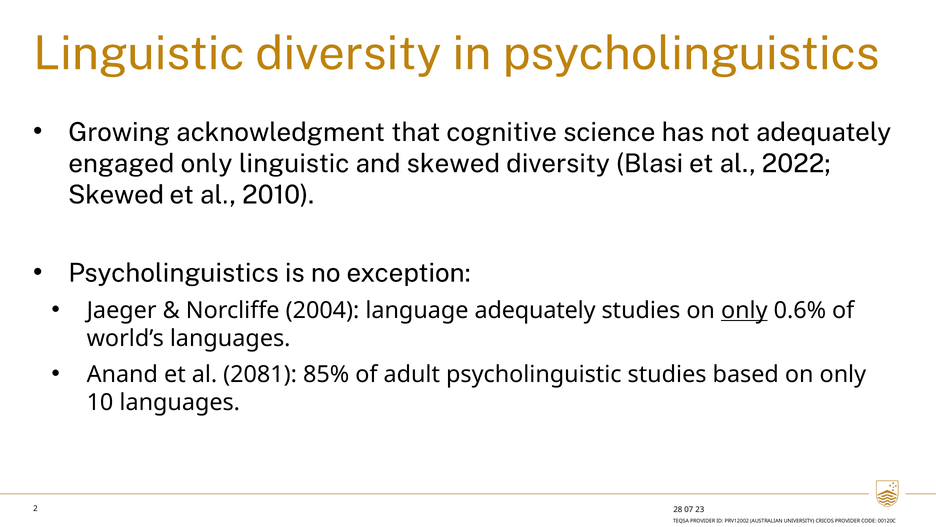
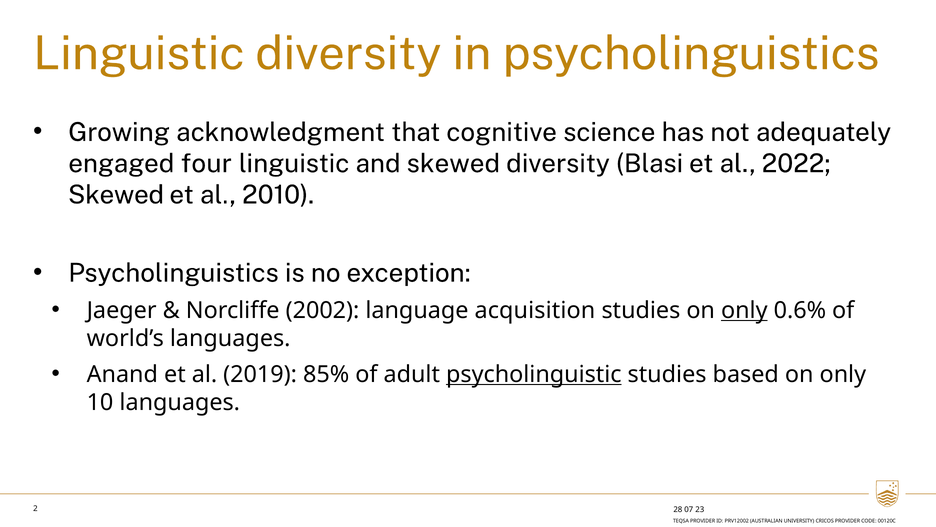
engaged only: only -> four (206, 163)
2004: 2004 -> 2002 (323, 310)
language adequately: adequately -> acquisition (535, 310)
2081: 2081 -> 2019 (260, 374)
psycholinguistic underline: none -> present (534, 374)
